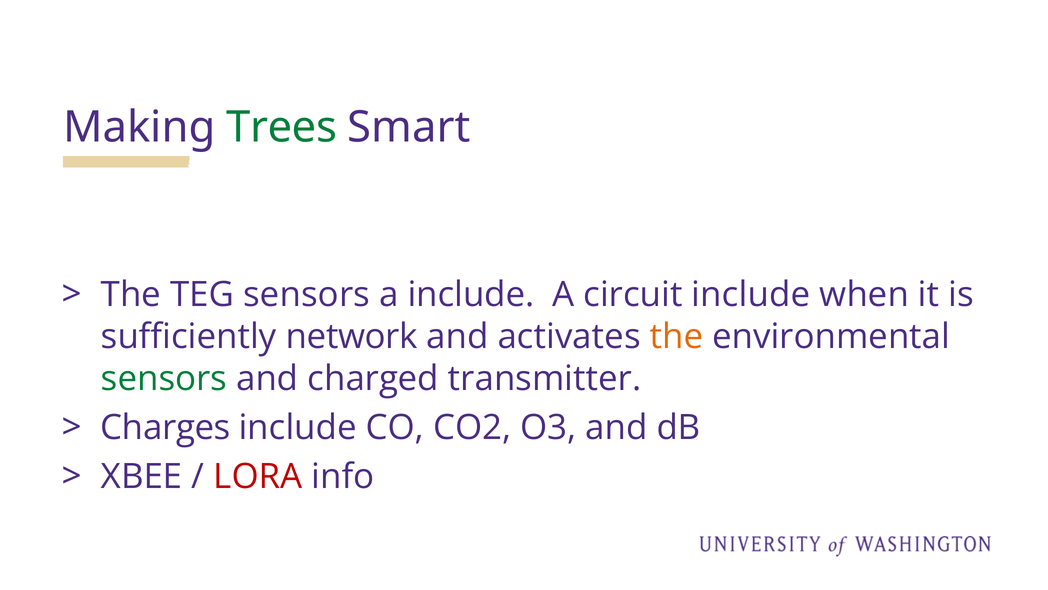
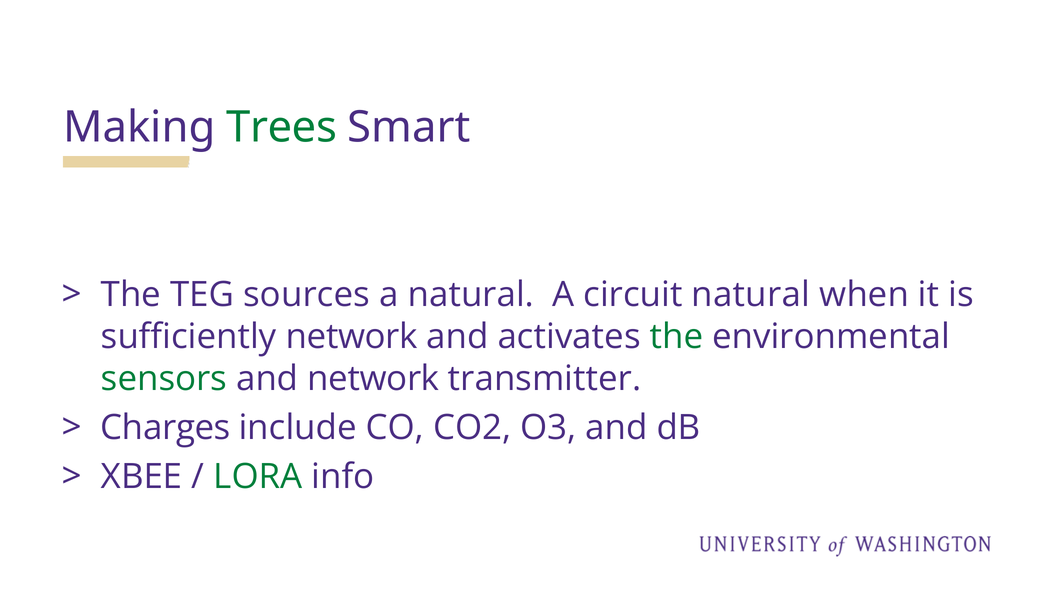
TEG sensors: sensors -> sources (307, 294)
a include: include -> natural (471, 294)
circuit include: include -> natural (751, 294)
the colour: orange -> green (676, 336)
and charged: charged -> network (373, 378)
LORA colour: red -> green (258, 476)
